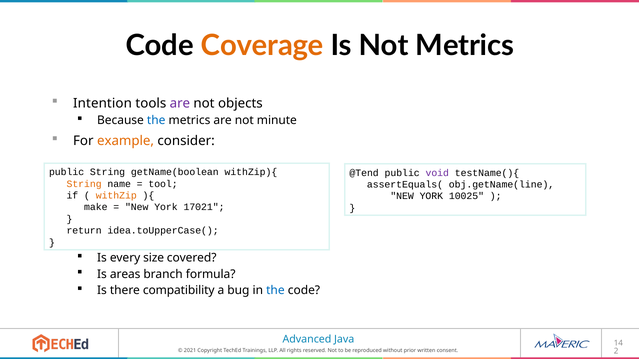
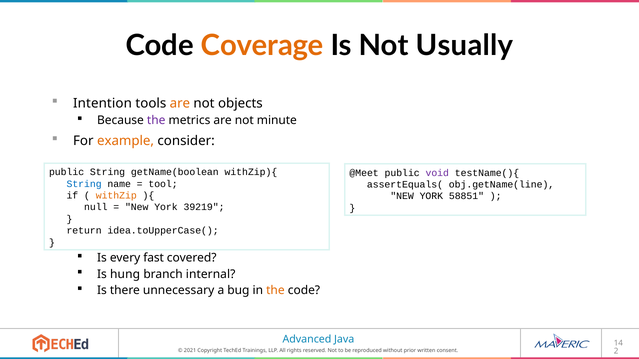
Not Metrics: Metrics -> Usually (465, 46)
are colour: purple -> orange (180, 104)
the colour: blue -> purple (156, 121)
@Tend: @Tend -> @Meet (364, 173)
String colour: orange -> blue (84, 184)
10025: 10025 -> 58851 (466, 196)
make: make -> null (96, 208)
17021: 17021 -> 39219 (204, 208)
size: size -> fast (154, 258)
areas: areas -> hung (125, 274)
formula: formula -> internal (211, 274)
compatibility: compatibility -> unnecessary (179, 291)
the colour: blue -> orange (275, 291)
